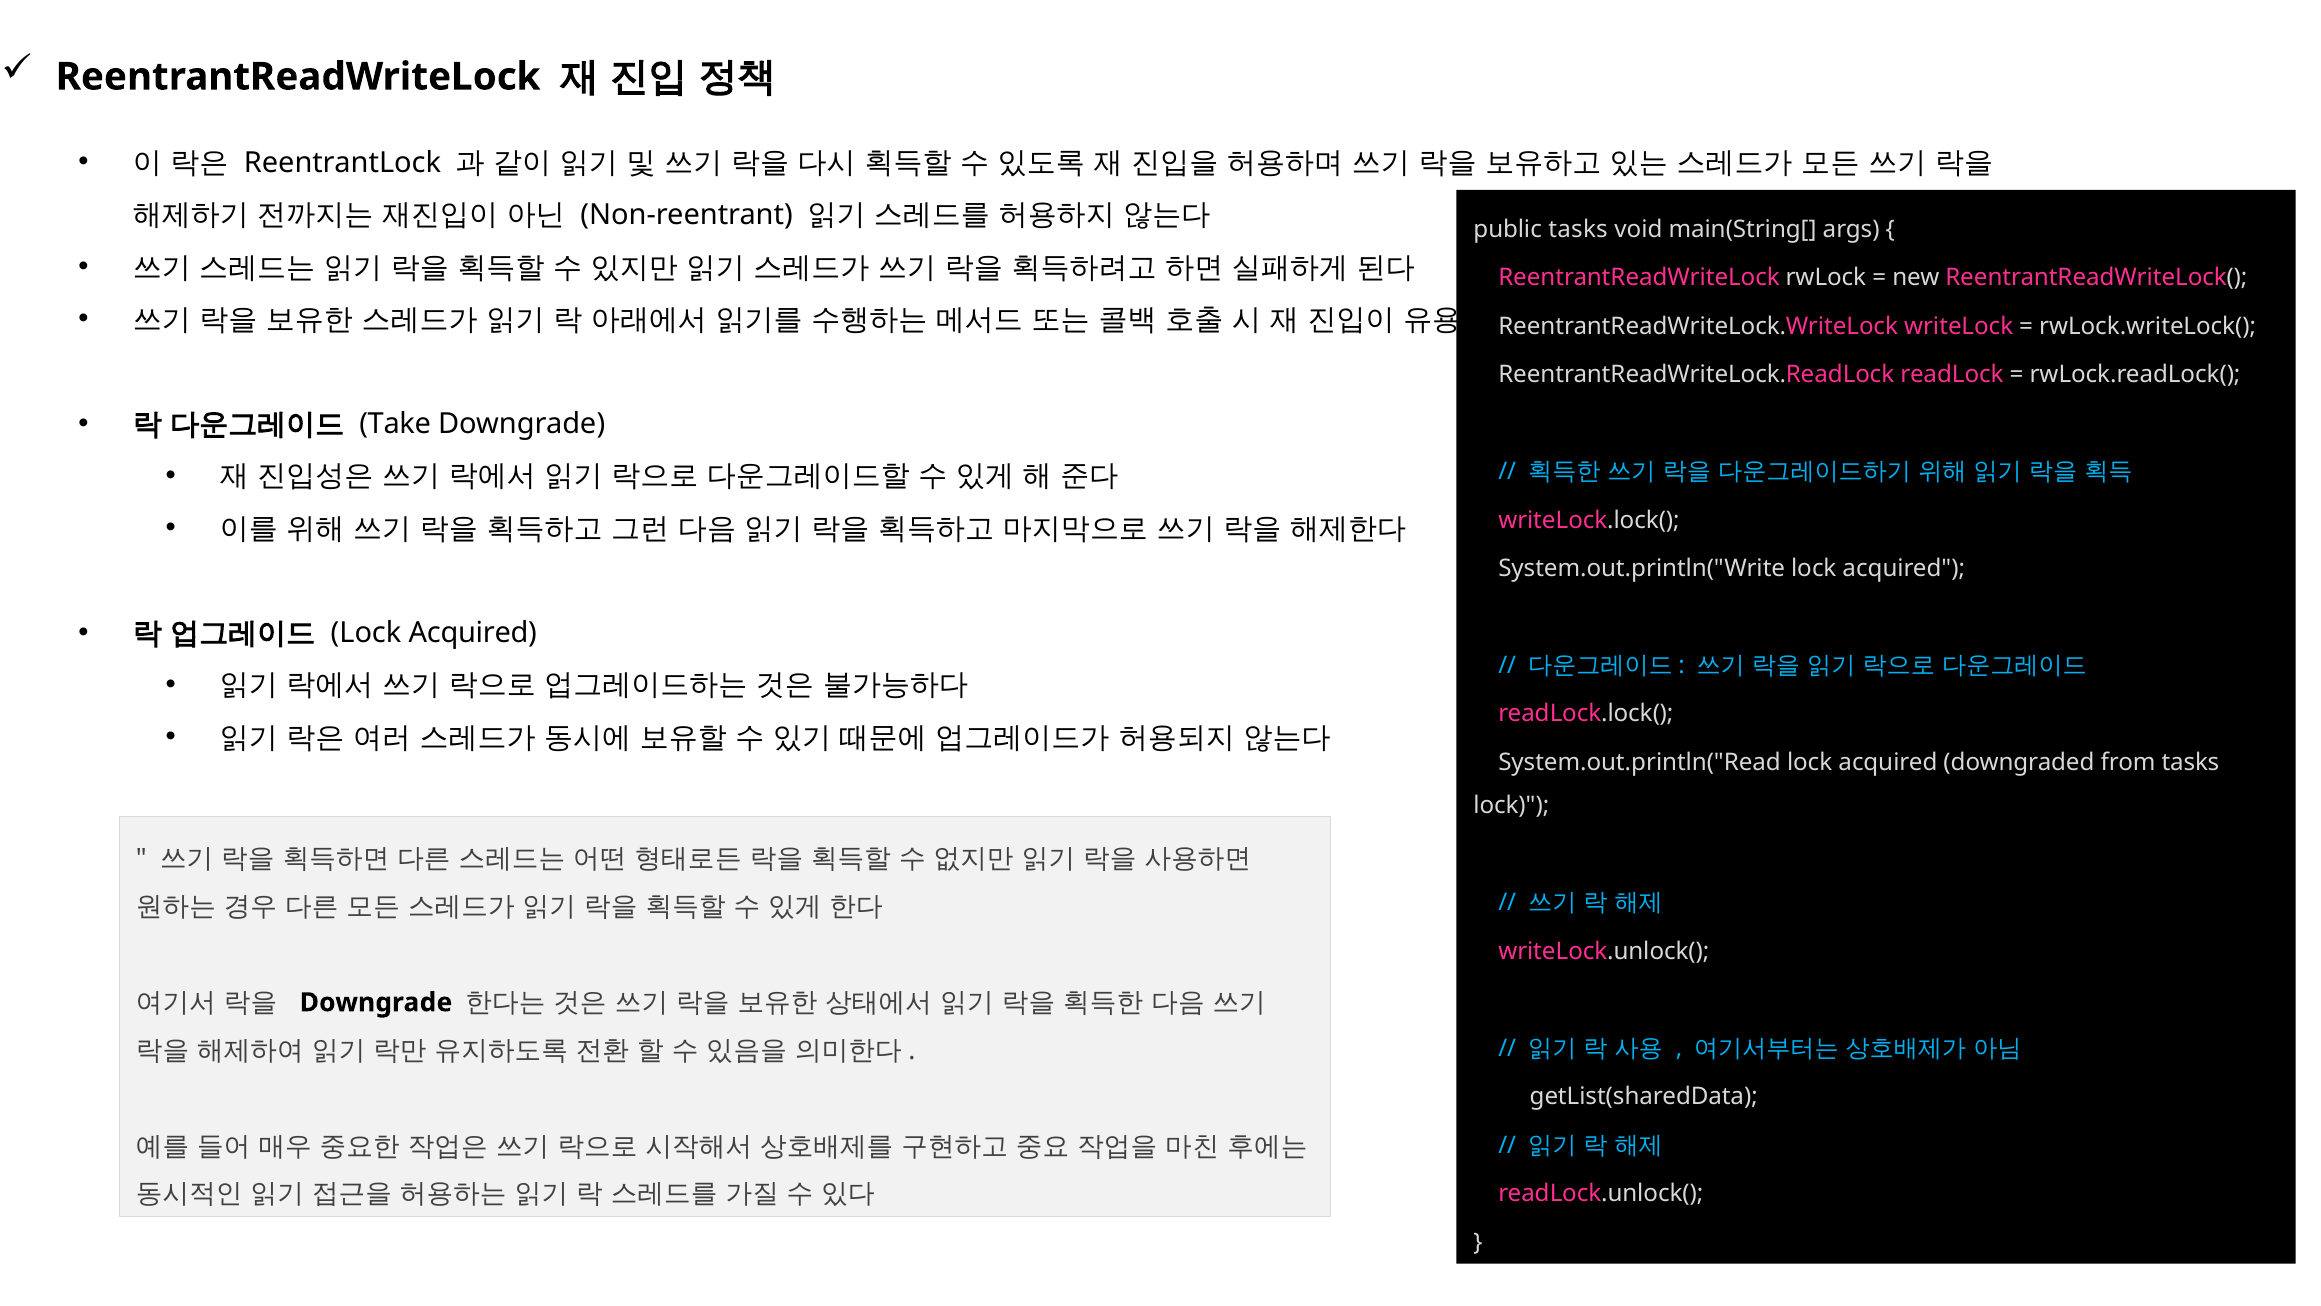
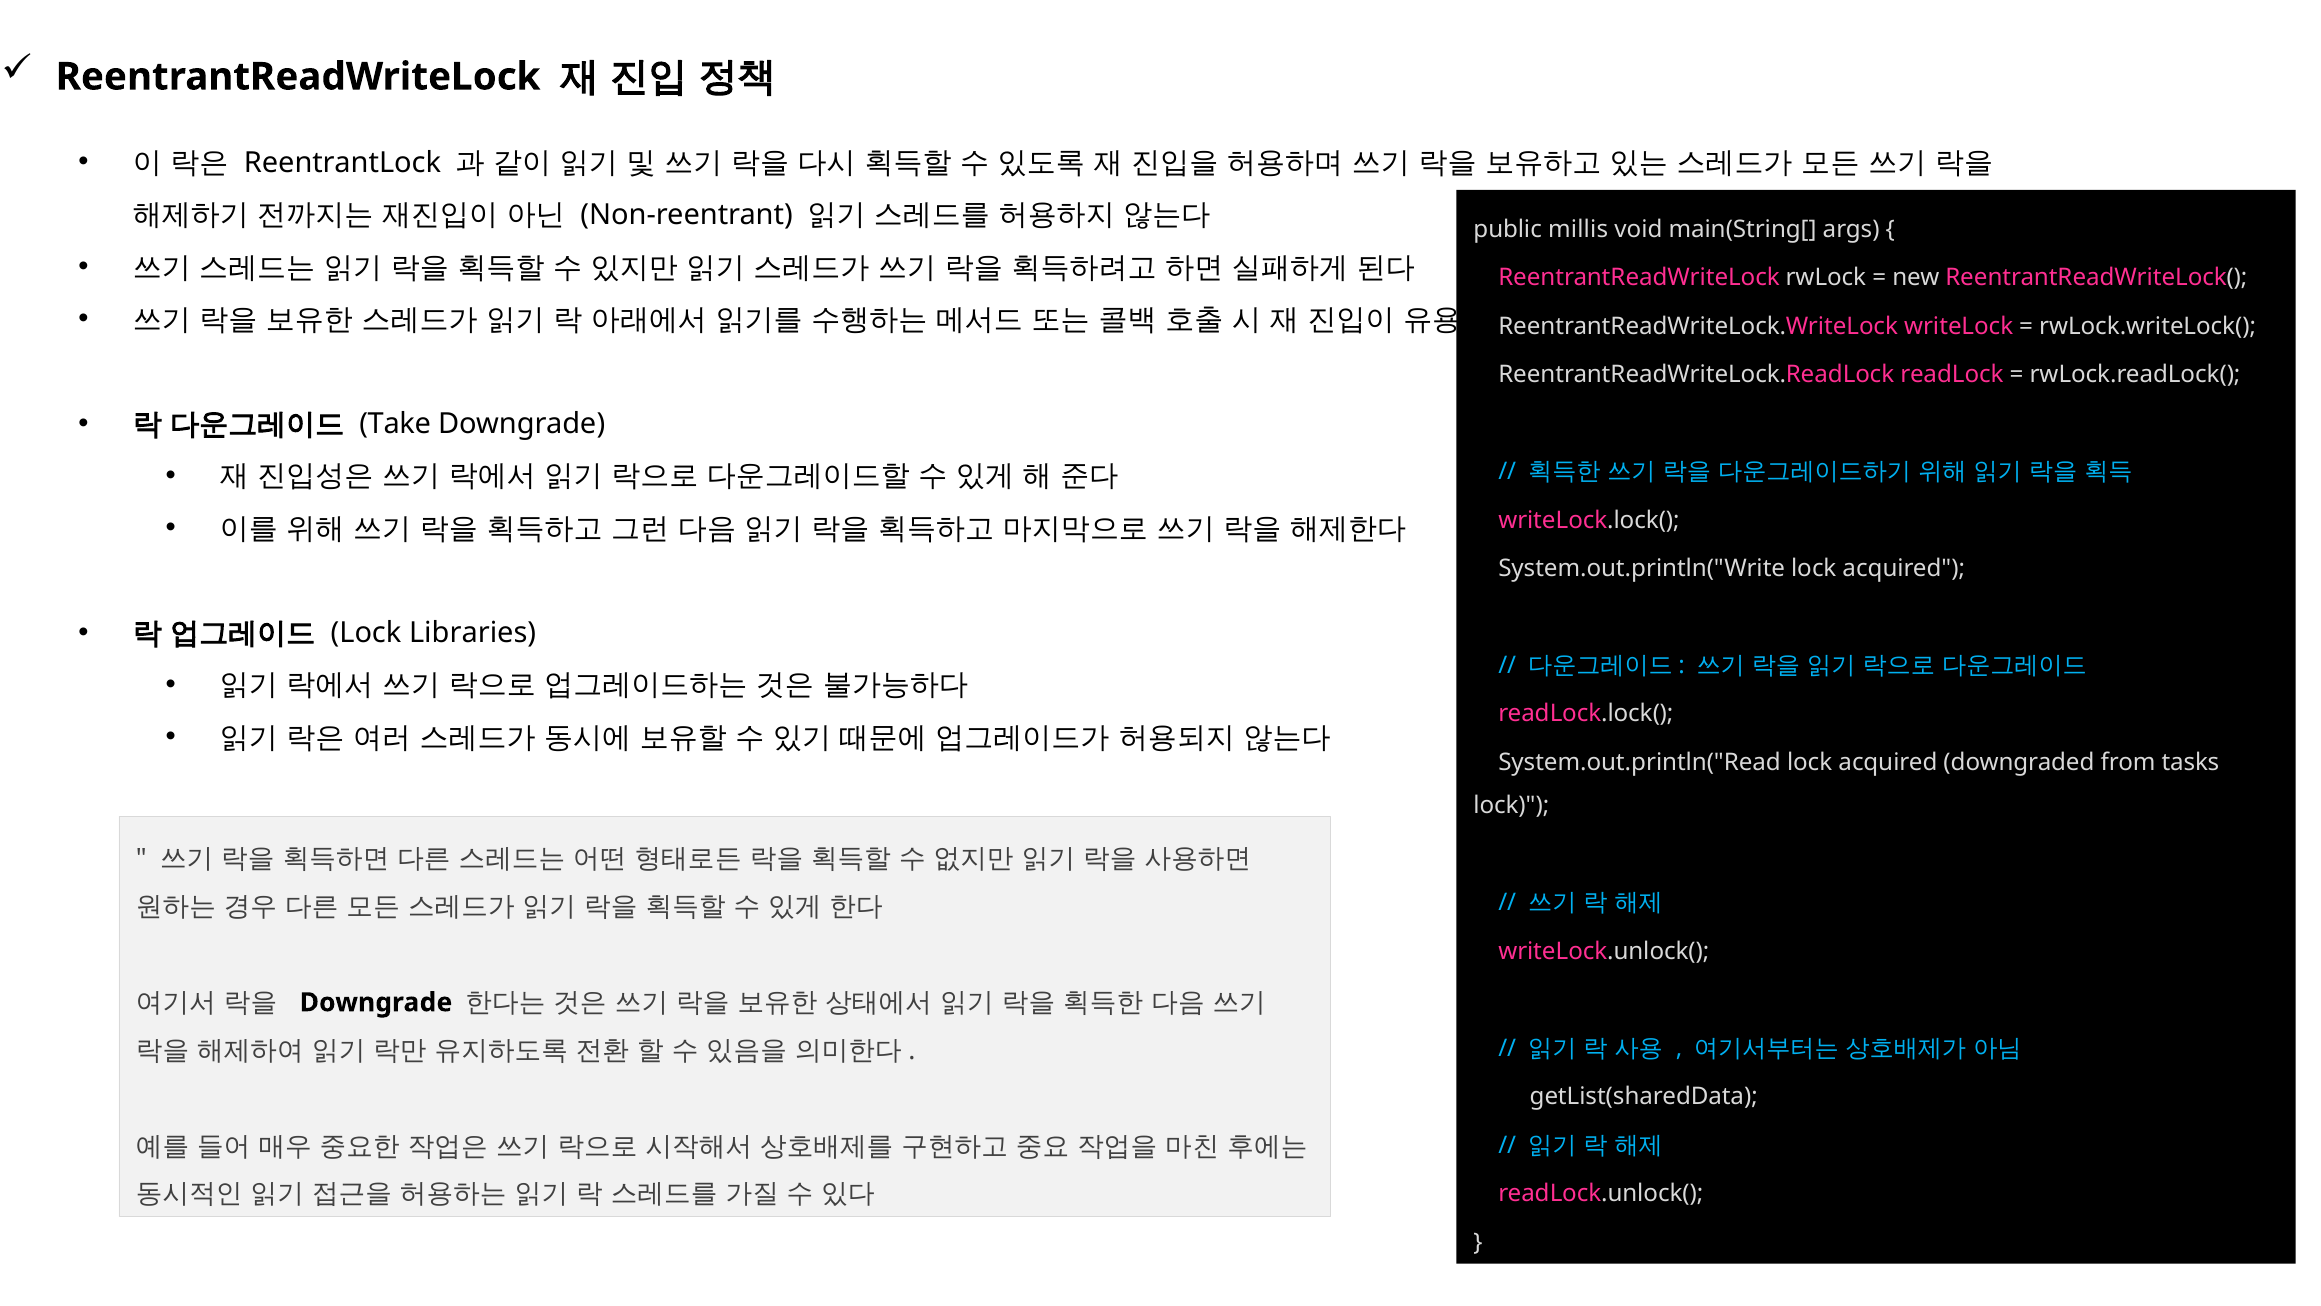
public tasks: tasks -> millis (1578, 229)
Acquired: Acquired -> Libraries (473, 633)
